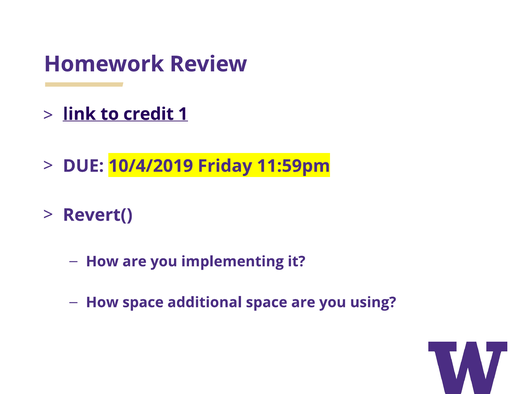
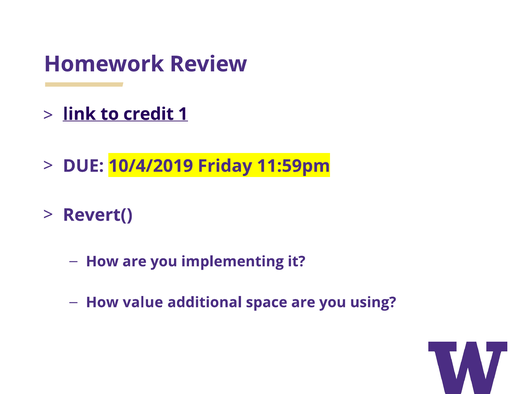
How space: space -> value (143, 303)
